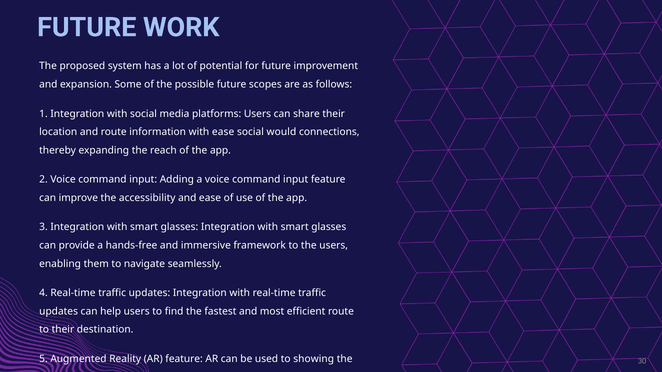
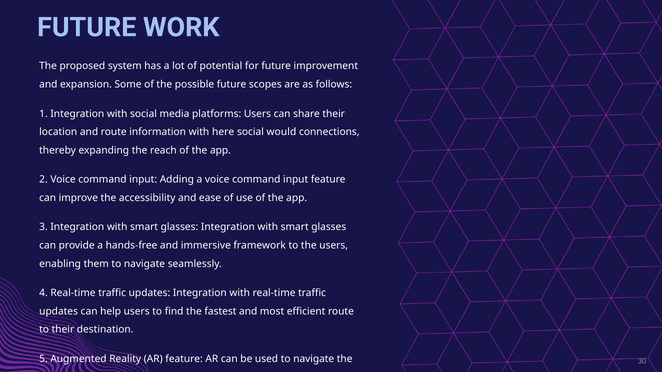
with ease: ease -> here (223, 132)
used to showing: showing -> navigate (314, 359)
